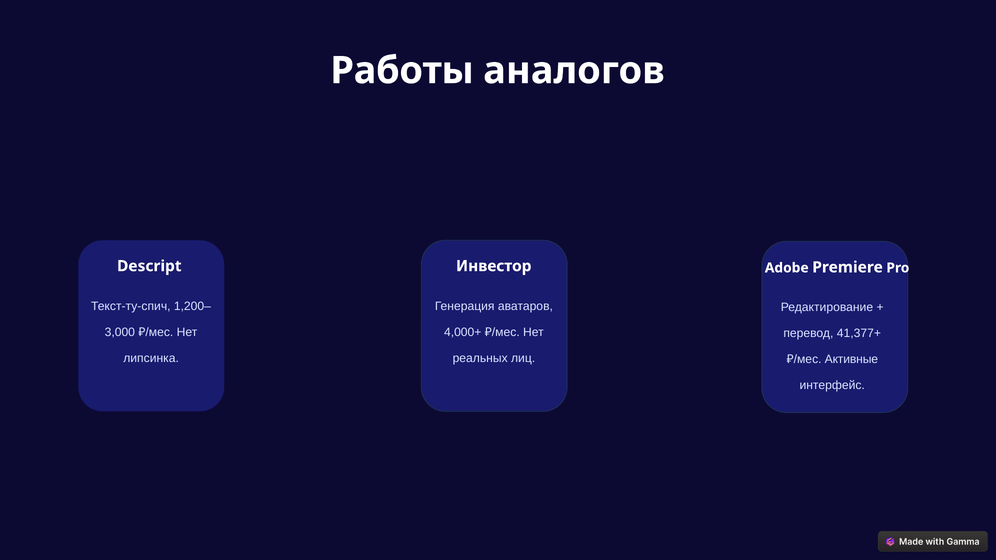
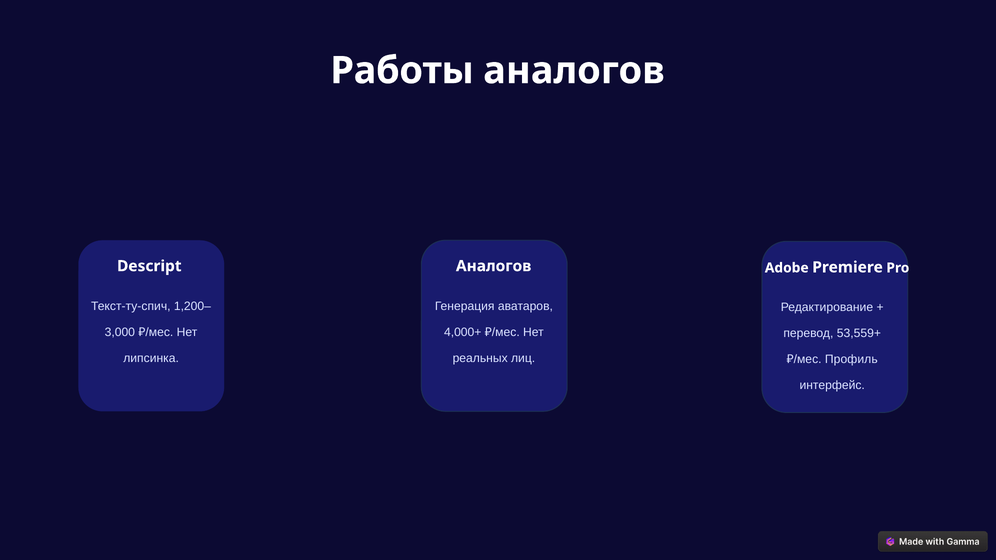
Инвестор: Инвестор -> Аналогов (494, 266)
41,377+: 41,377+ -> 53,559+ (859, 334)
Активные: Активные -> Профиль (851, 359)
